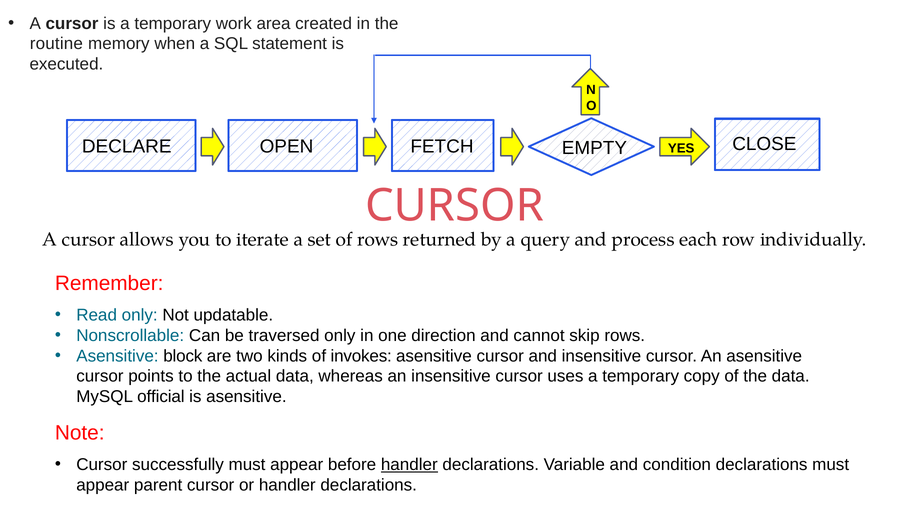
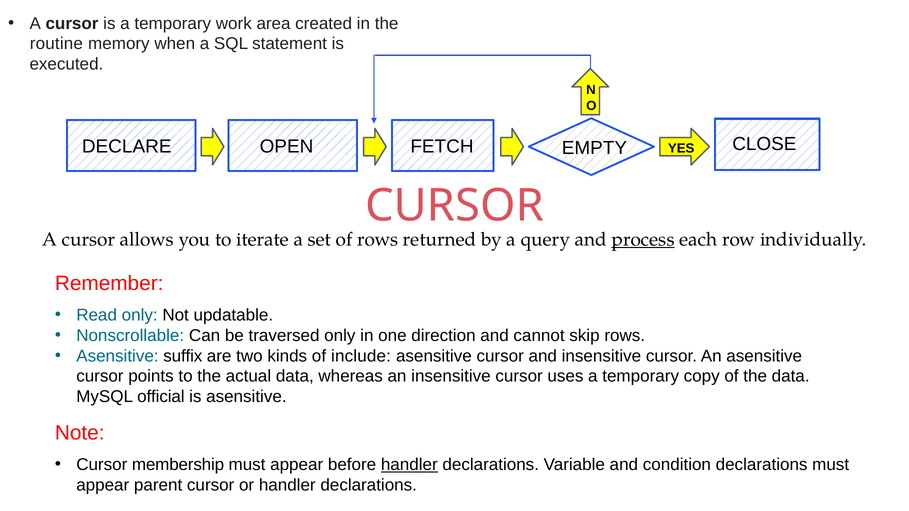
process underline: none -> present (643, 239)
block: block -> suffix (183, 356)
invokes: invokes -> include (361, 356)
successfully: successfully -> membership (178, 465)
